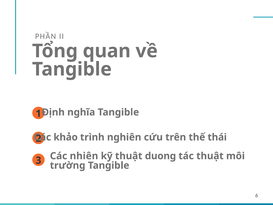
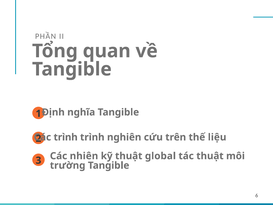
khảo: khảo -> trình (66, 137)
thái: thái -> liệu (217, 137)
duong: duong -> global (160, 156)
